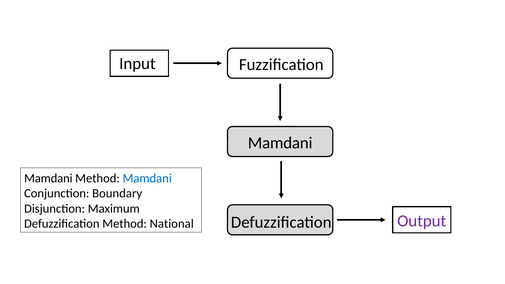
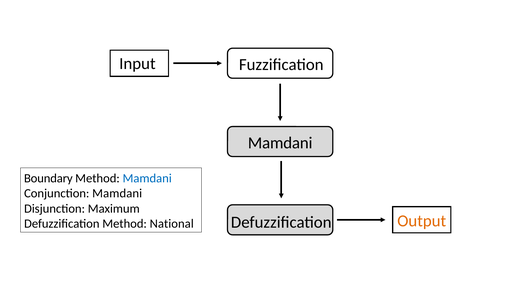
Mamdani: Mamdani -> Boundary (48, 178)
Conjunction Boundary: Boundary -> Mamdani (117, 193)
Output colour: purple -> orange (422, 221)
